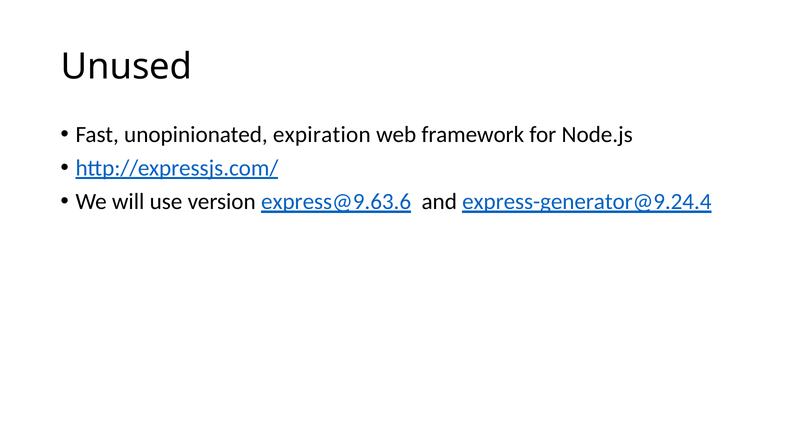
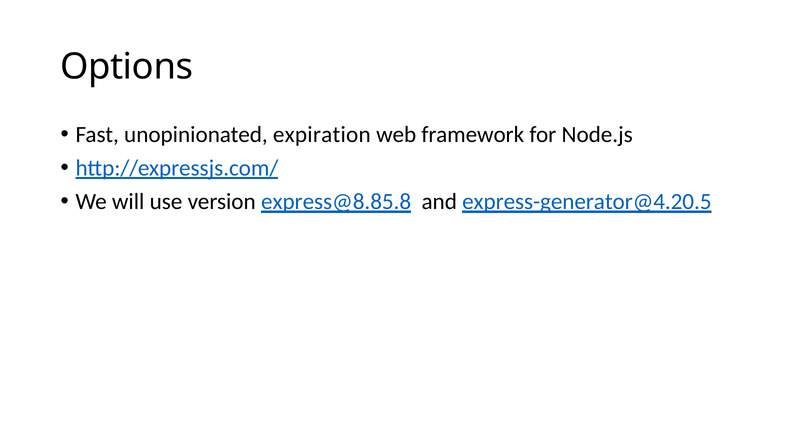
Unused: Unused -> Options (127, 67)
express@9.63.6: express@9.63.6 -> express@8.85.8 (336, 202)
express-generator@9.24.4: express-generator@9.24.4 -> express-generator@4.20.5 (587, 202)
